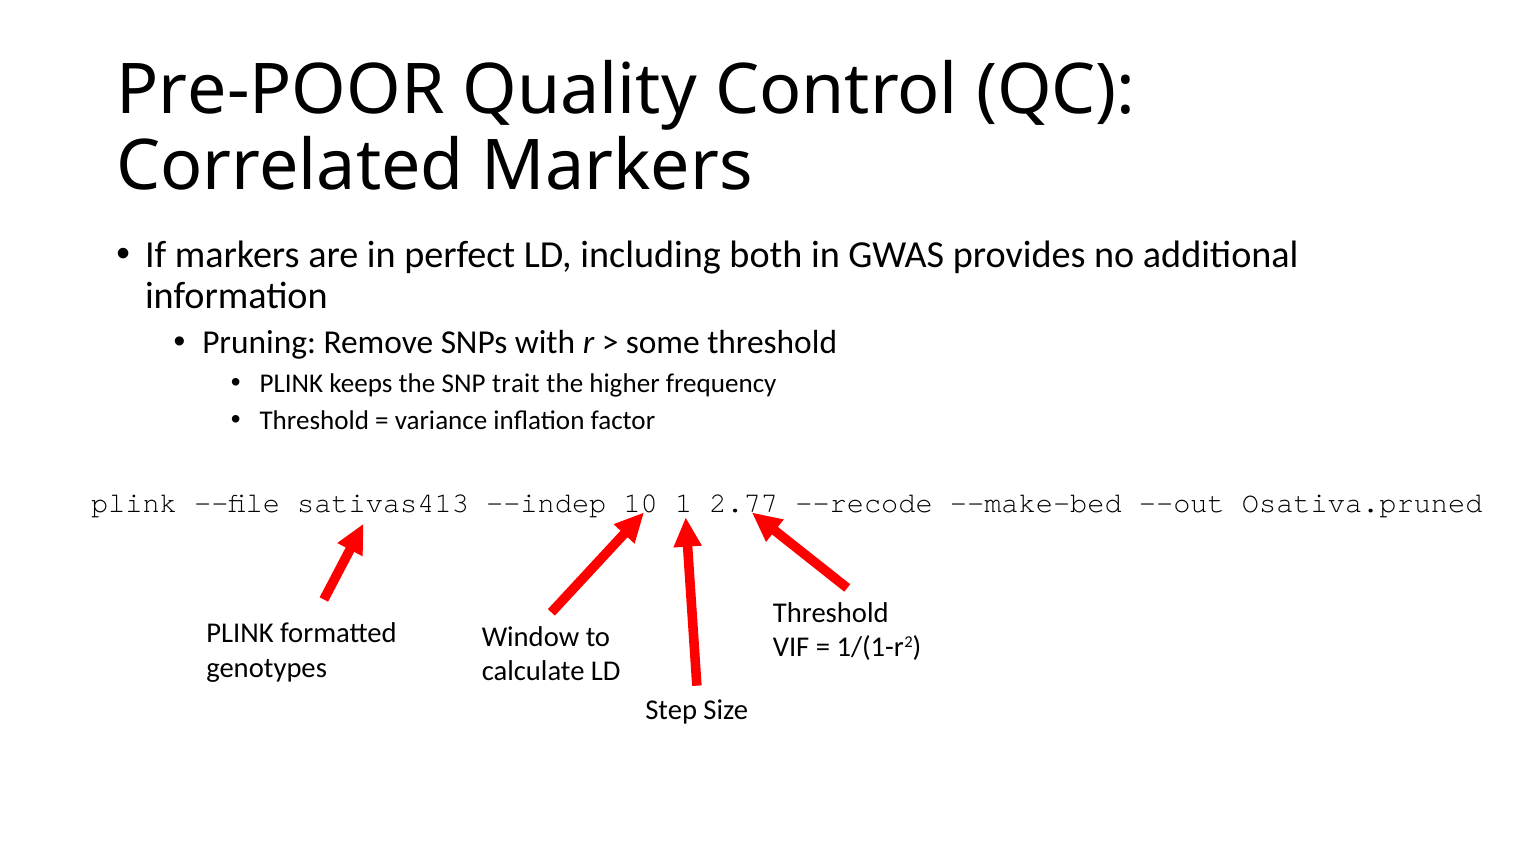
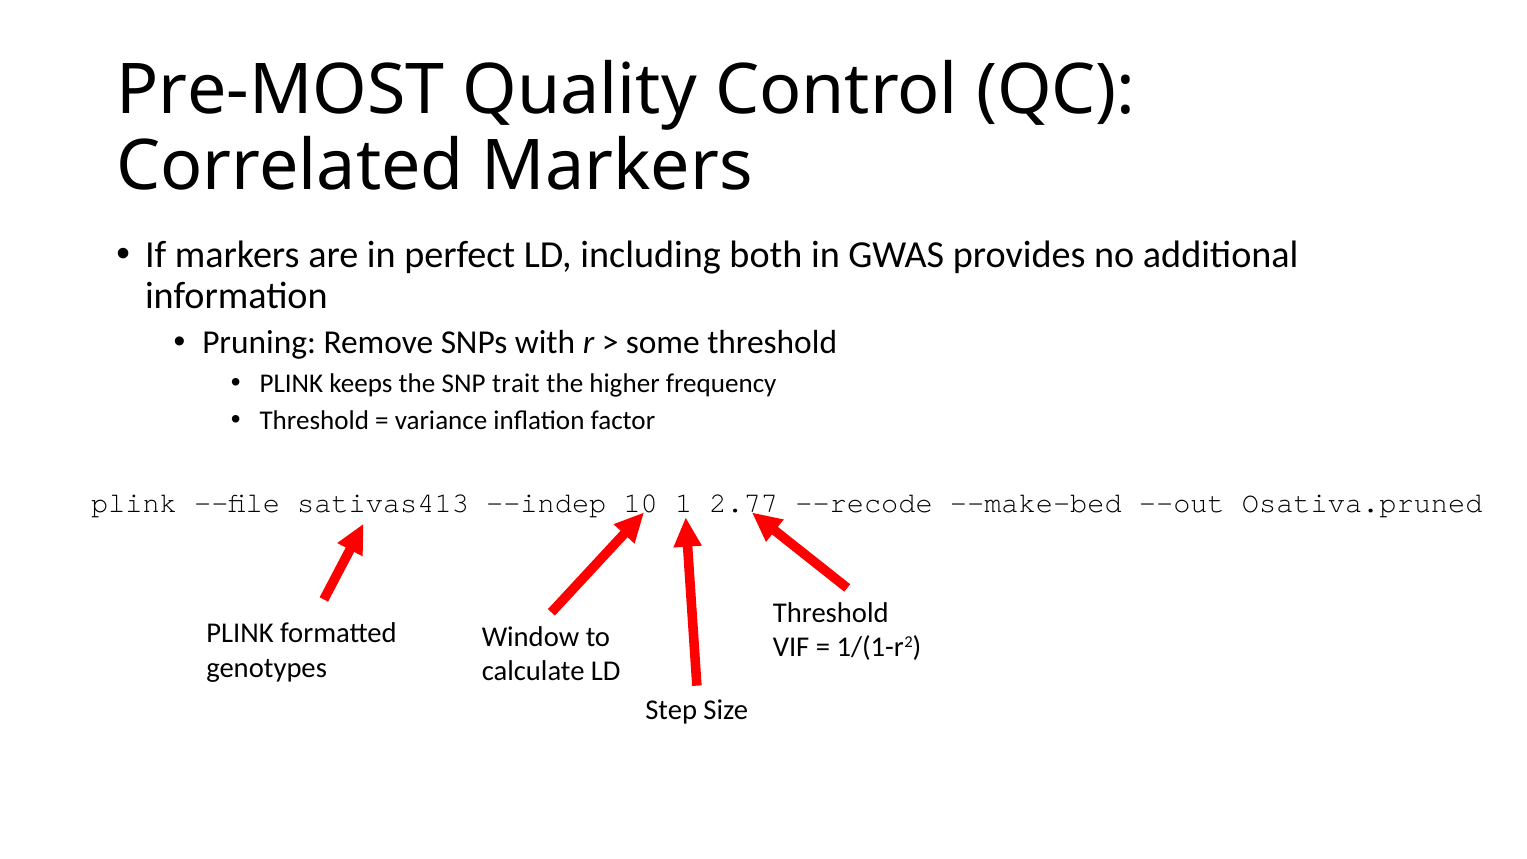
Pre-POOR: Pre-POOR -> Pre-MOST (281, 90)
